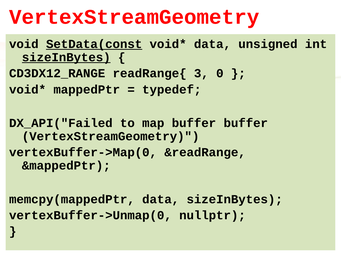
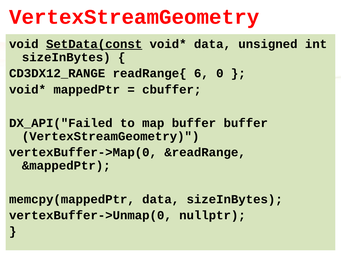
sizeInBytes underline: present -> none (66, 57)
3: 3 -> 6 (201, 73)
typedef: typedef -> cbuffer (172, 89)
